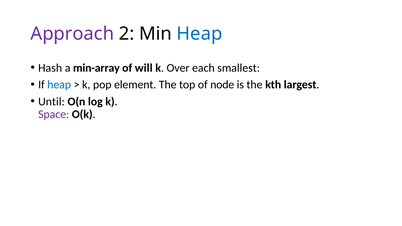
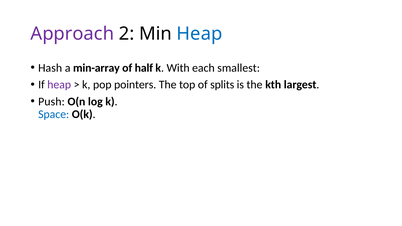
will: will -> half (144, 68)
Over: Over -> With (178, 68)
heap colour: blue -> purple (59, 85)
element: element -> pointers (135, 85)
node: node -> splits (222, 85)
Until: Until -> Push (51, 102)
Space colour: purple -> blue (54, 114)
